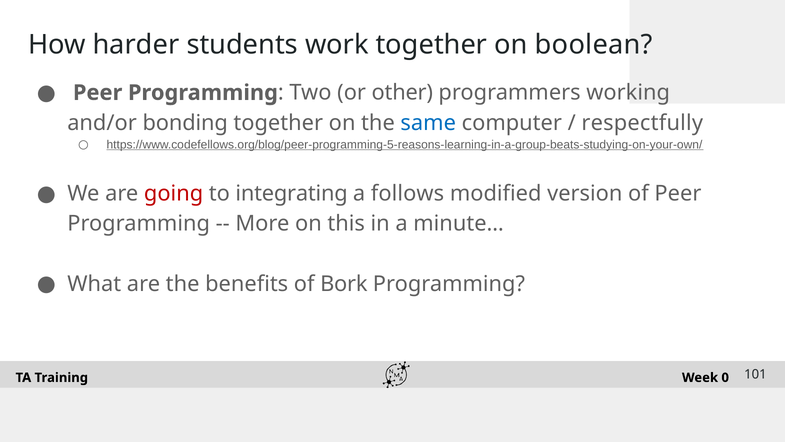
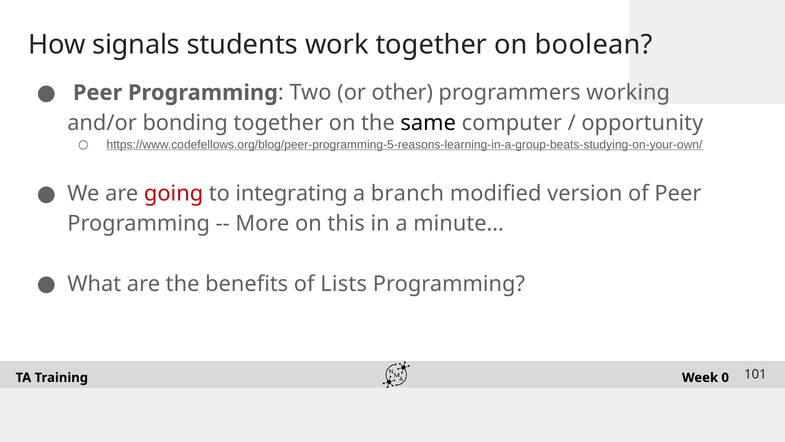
harder: harder -> signals (136, 45)
same colour: blue -> black (428, 123)
respectfully: respectfully -> opportunity (642, 123)
follows: follows -> branch (407, 193)
Bork: Bork -> Lists (344, 284)
